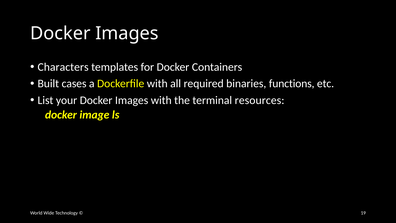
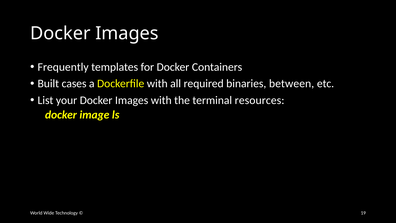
Characters: Characters -> Frequently (63, 67)
functions: functions -> between (292, 84)
